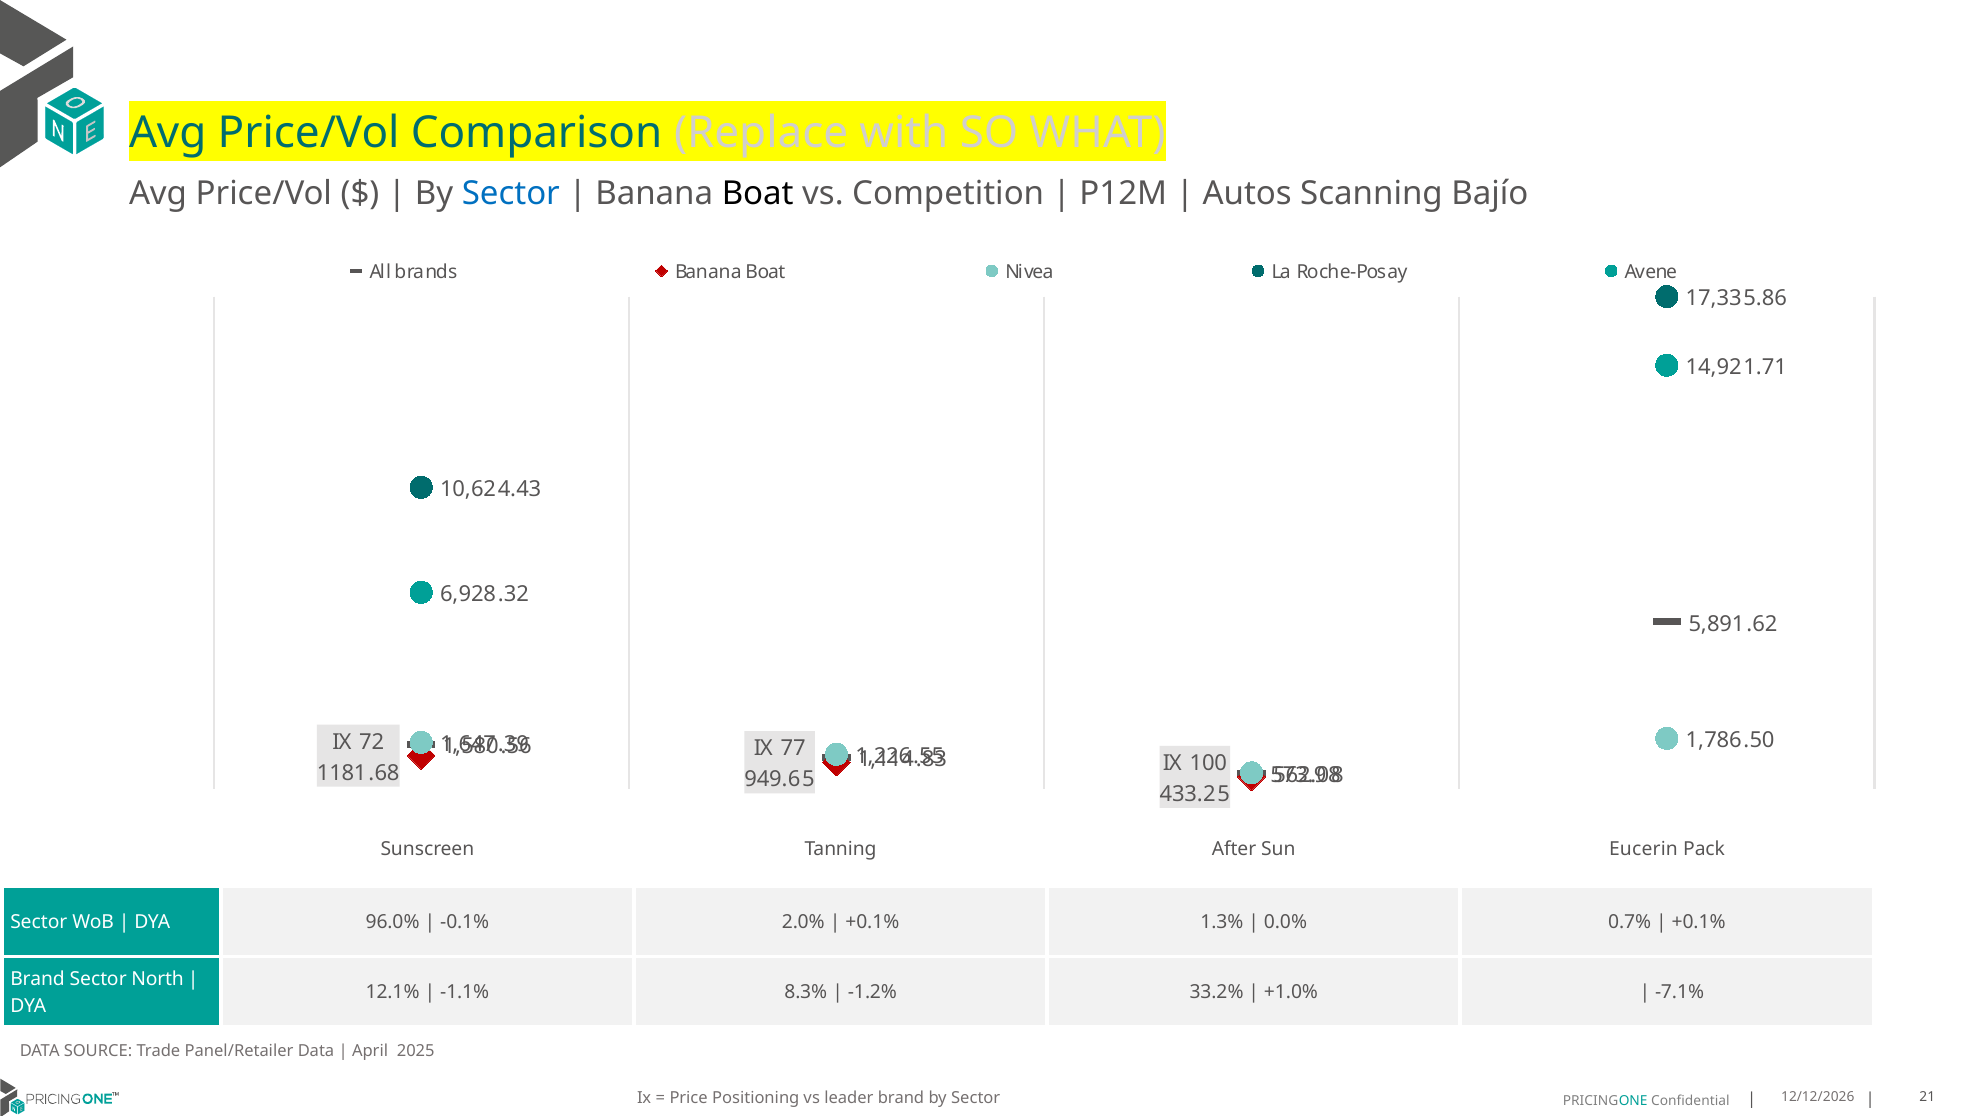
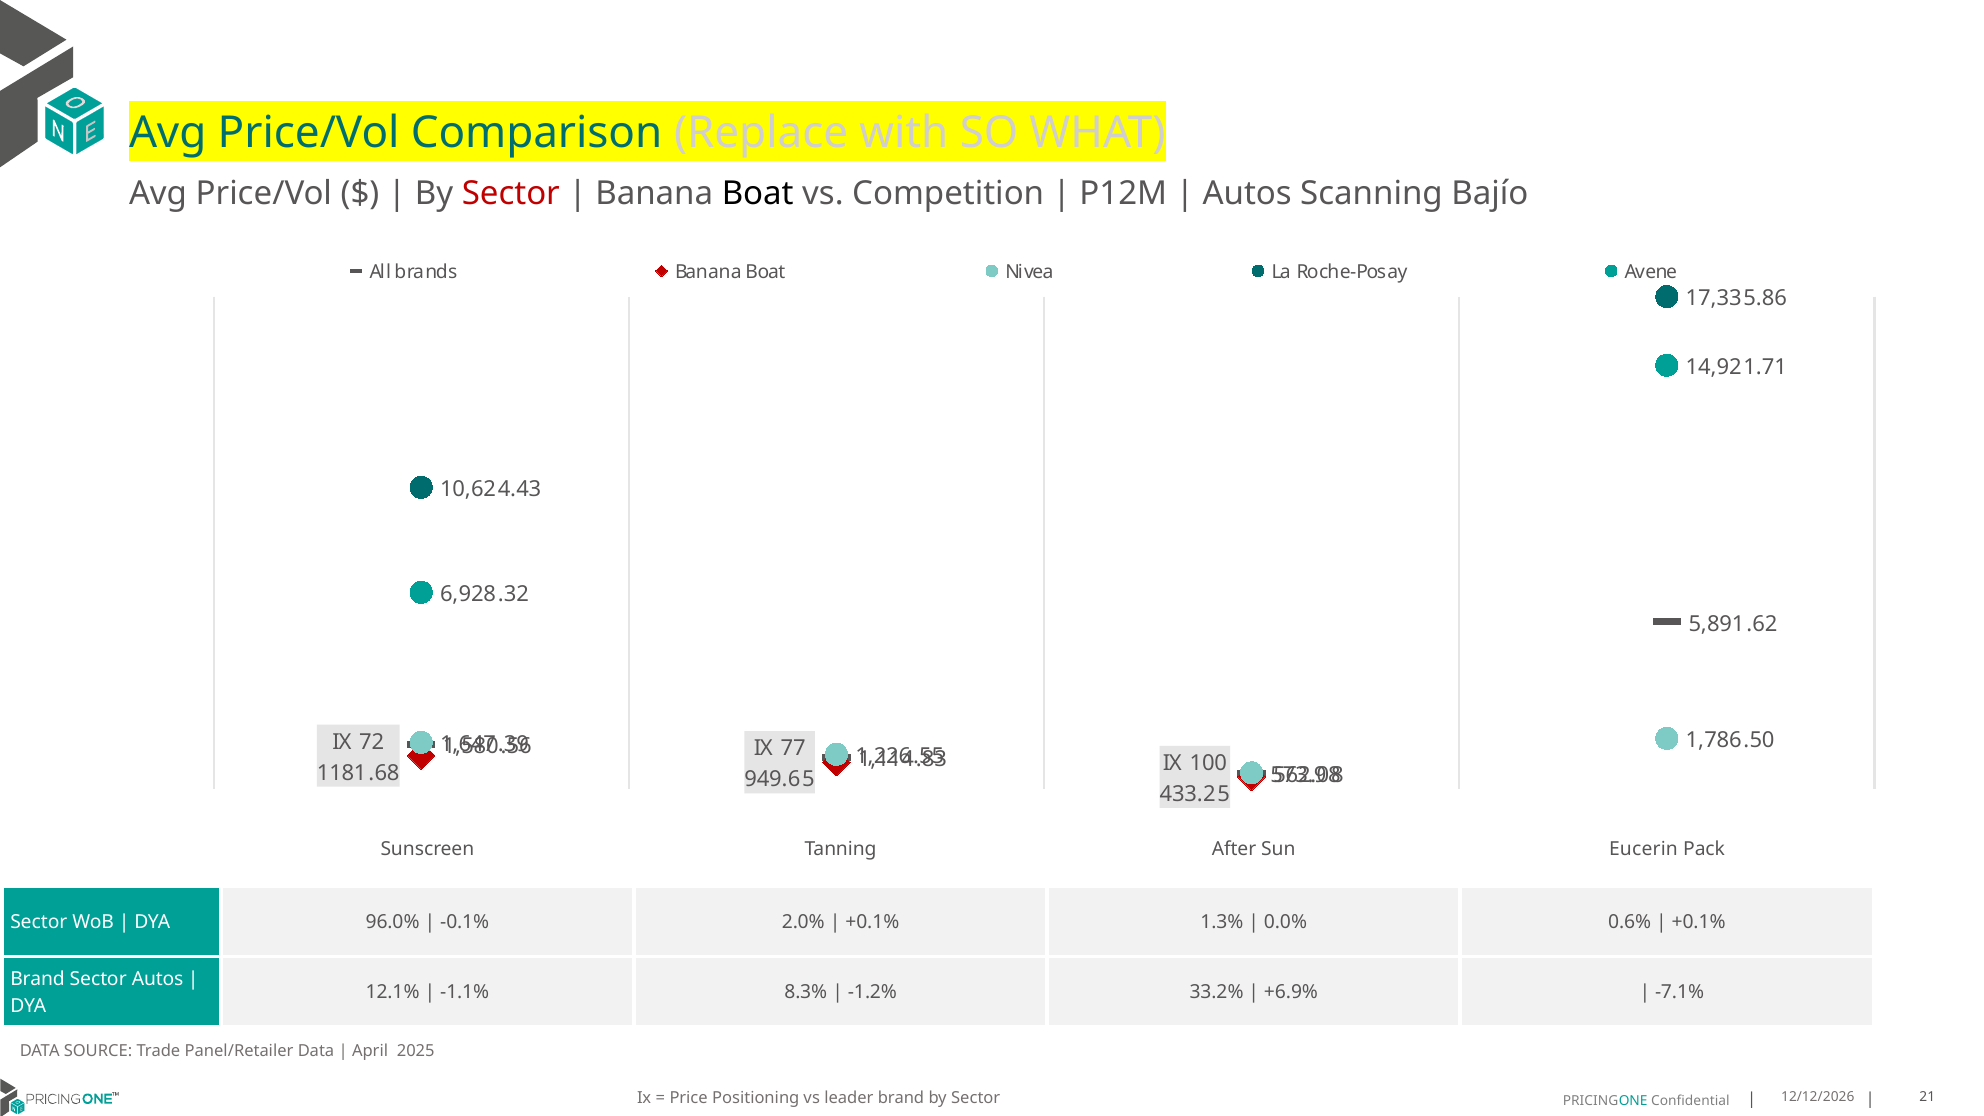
Sector colour: blue -> red (511, 193)
0.7%: 0.7% -> 0.6% (1630, 922)
Sector North: North -> Autos (158, 980)
+1.0%: +1.0% -> +6.9% (1291, 993)
